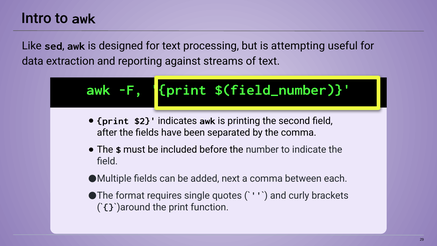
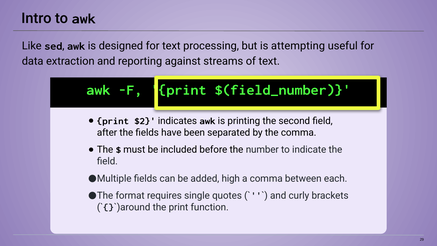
next: next -> high (231, 178)
